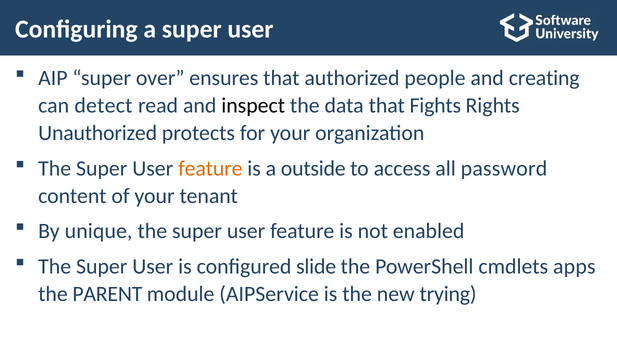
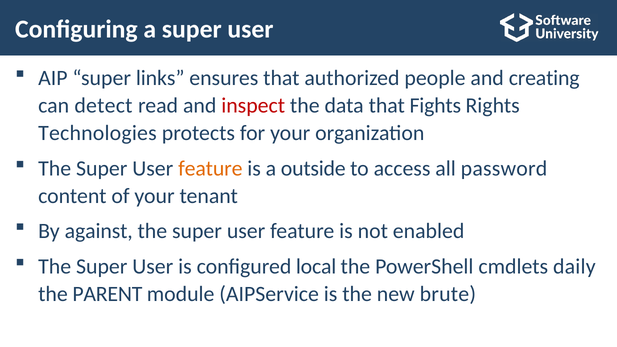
over: over -> links (160, 78)
inspect colour: black -> red (253, 106)
Unauthorized: Unauthorized -> Technologies (97, 133)
unique: unique -> against (99, 231)
slide: slide -> local (316, 267)
apps: apps -> daily (574, 267)
trying: trying -> brute (448, 294)
